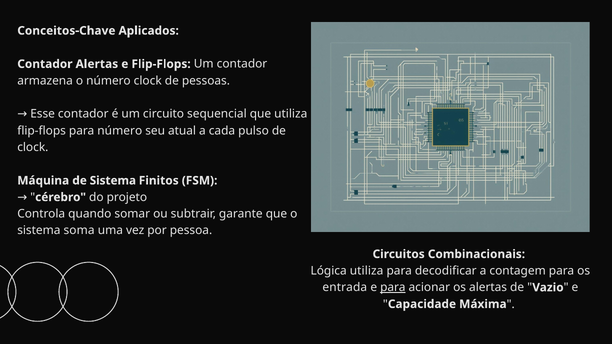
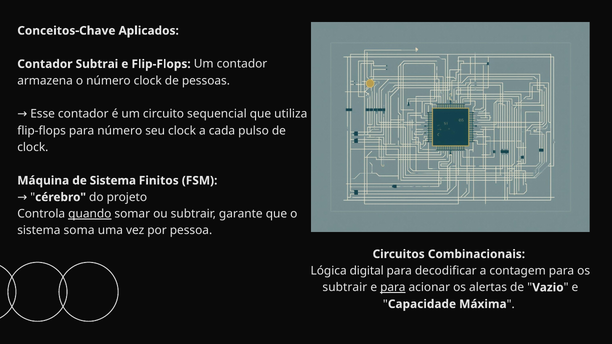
Contador Alertas: Alertas -> Subtrai (97, 64)
seu atual: atual -> clock (182, 131)
quando underline: none -> present (90, 214)
Lógica utiliza: utiliza -> digital (367, 271)
entrada: entrada -> subtrair (345, 288)
